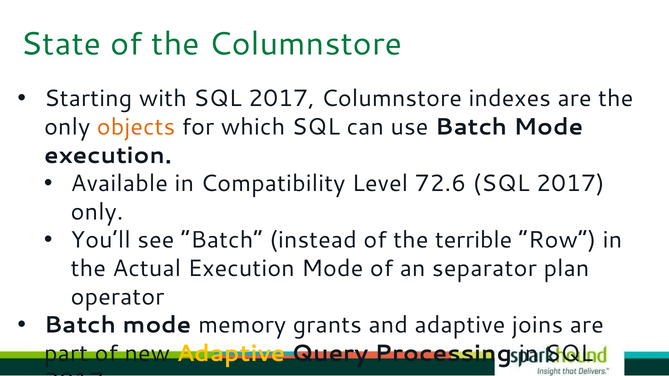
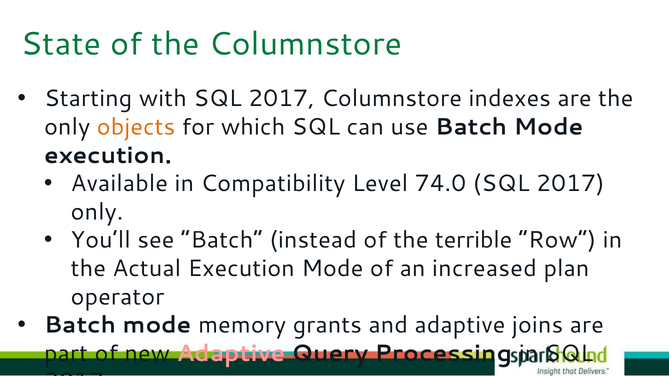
72.6: 72.6 -> 74.0 (440, 184)
separator: separator -> increased (484, 269)
Adaptive colour: yellow -> pink (231, 354)
